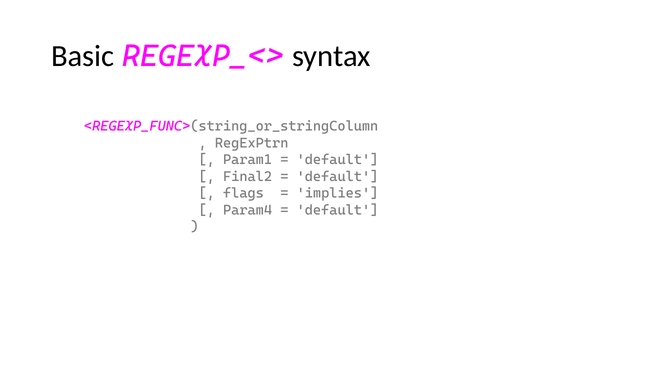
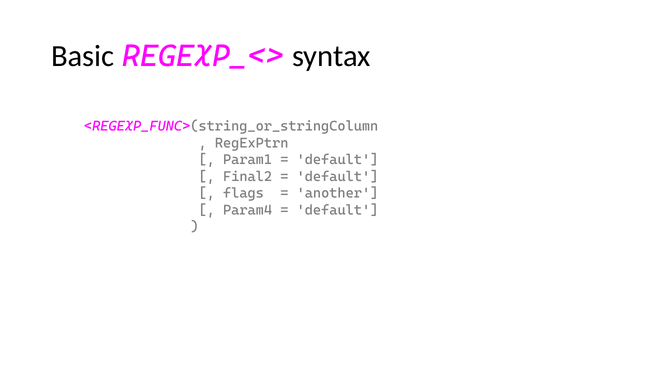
implies: implies -> another (337, 193)
